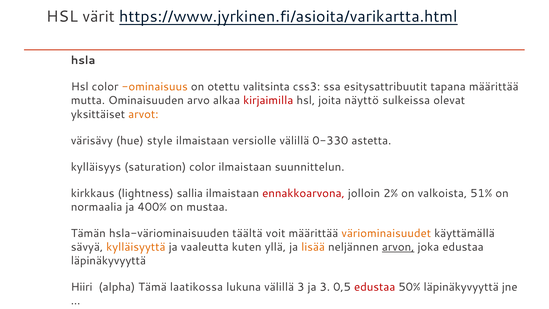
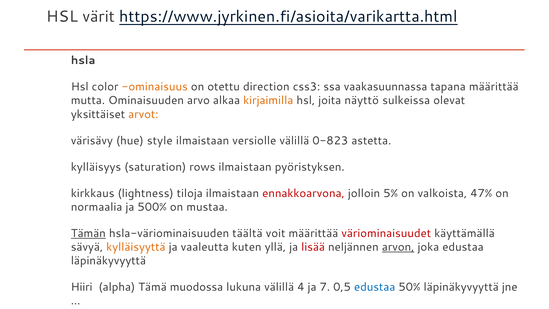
valitsinta: valitsinta -> direction (266, 87)
esitysattribuutit: esitysattribuutit -> vaakasuunnassa (386, 87)
kirjaimilla colour: red -> orange (268, 100)
0-330: 0-330 -> 0-823 (330, 140)
saturation color: color -> rows (202, 167)
suunnittelun: suunnittelun -> pyöristyksen (310, 167)
sallia: sallia -> tiloja (190, 193)
2%: 2% -> 5% (391, 193)
51%: 51% -> 47% (481, 193)
400%: 400% -> 500% (152, 207)
Tämän underline: none -> present (88, 233)
väriominaisuudet colour: orange -> red (386, 233)
lisää colour: orange -> red (313, 247)
laatikossa: laatikossa -> muodossa (196, 287)
välillä 3: 3 -> 4 (301, 287)
ja 3: 3 -> 7 (325, 287)
edustaa colour: red -> blue (375, 287)
